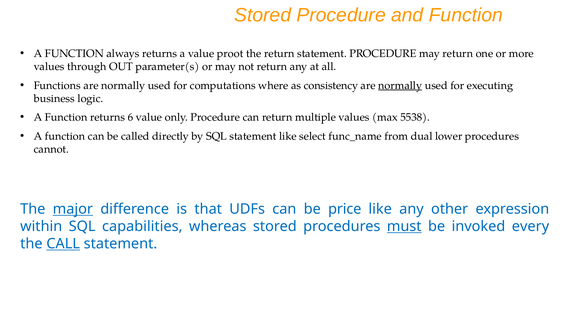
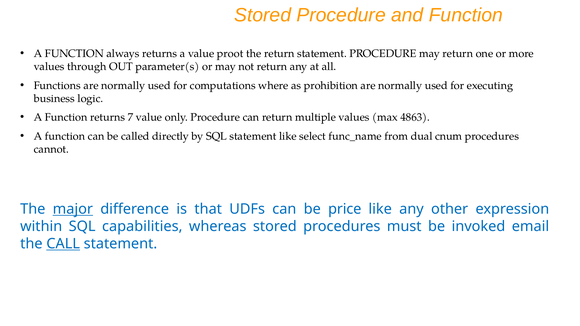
consistency: consistency -> prohibition (331, 85)
normally underline: present -> none (400, 85)
6: 6 -> 7 (131, 117)
5538: 5538 -> 4863 (415, 117)
lower: lower -> cnum (449, 136)
must underline: present -> none (404, 227)
every: every -> email (530, 227)
